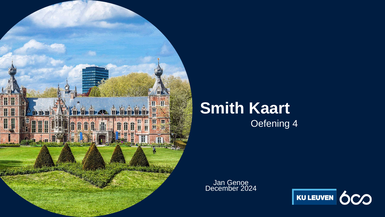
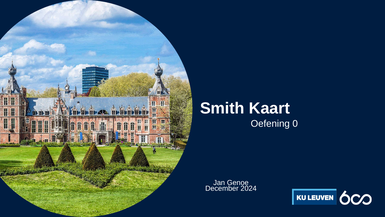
4: 4 -> 0 (295, 123)
